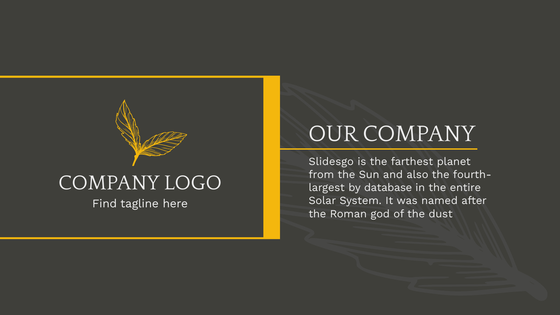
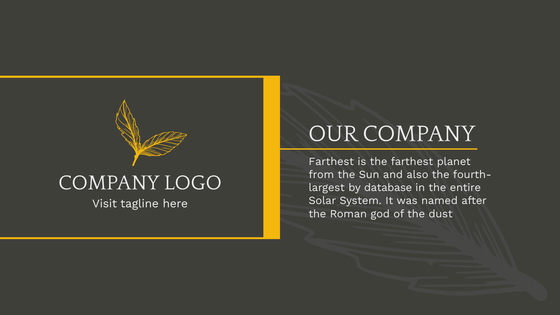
Slidesgo: Slidesgo -> Farthest (331, 162)
Find: Find -> Visit (105, 204)
